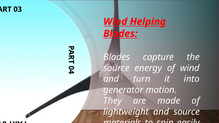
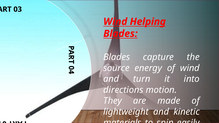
generator: generator -> directions (123, 90)
and source: source -> kinetic (187, 112)
